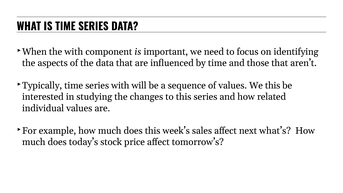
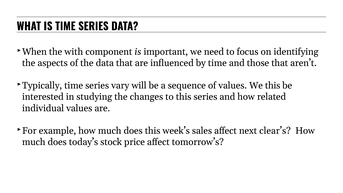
series with: with -> vary (120, 85)
what’s: what’s -> clear’s (275, 130)
